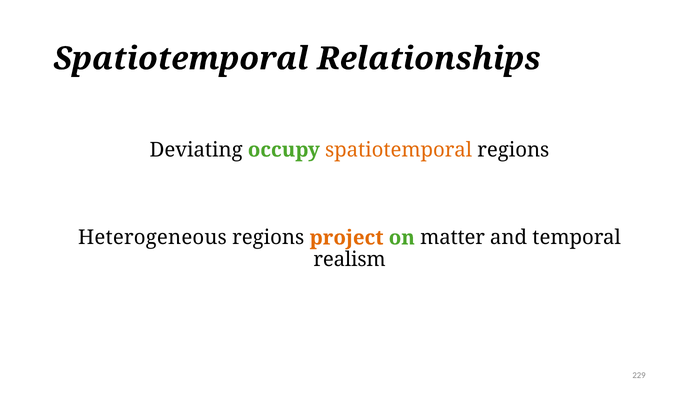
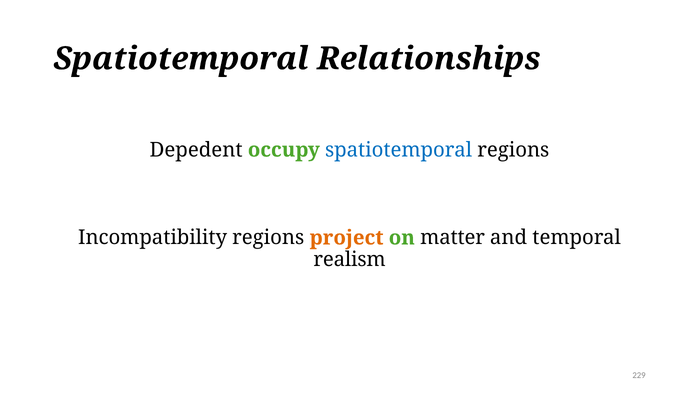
Deviating: Deviating -> Depedent (196, 150)
spatiotemporal colour: orange -> blue (399, 150)
Heterogeneous: Heterogeneous -> Incompatibility (153, 238)
